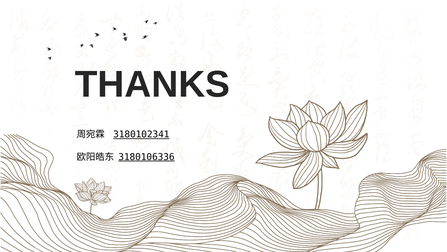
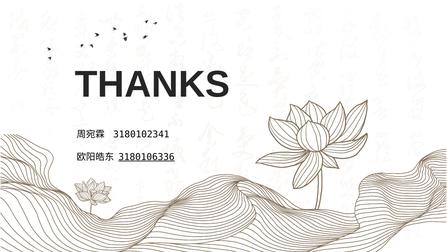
3180102341 underline: present -> none (141, 134)
